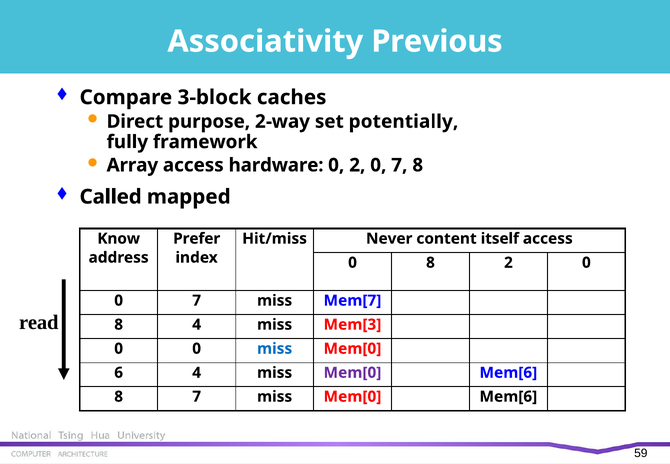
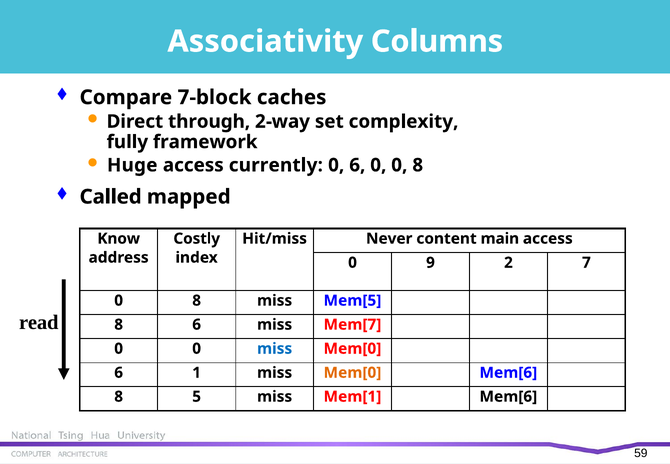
Previous: Previous -> Columns (437, 41)
3-block: 3-block -> 7-block (215, 97)
purpose: purpose -> through (209, 121)
potentially: potentially -> complexity (404, 121)
Array: Array -> Huge (132, 165)
hardware: hardware -> currently (276, 165)
0 2: 2 -> 6 (357, 165)
7: 7 -> 0 (399, 165)
Prefer: Prefer -> Costly (197, 239)
itself: itself -> main (500, 239)
0 8: 8 -> 9 (430, 263)
0: 0 -> 7 (586, 263)
7: 7 -> 8 (197, 300)
Mem[7: Mem[7 -> Mem[5 (352, 300)
8 4: 4 -> 6 (197, 325)
Mem[3: Mem[3 -> Mem[7 (352, 325)
6 4: 4 -> 1 (197, 373)
Mem[0 colour: purple -> orange (352, 373)
8 7: 7 -> 5 (197, 397)
Mem[0: Mem[0 -> Mem[1 (352, 397)
